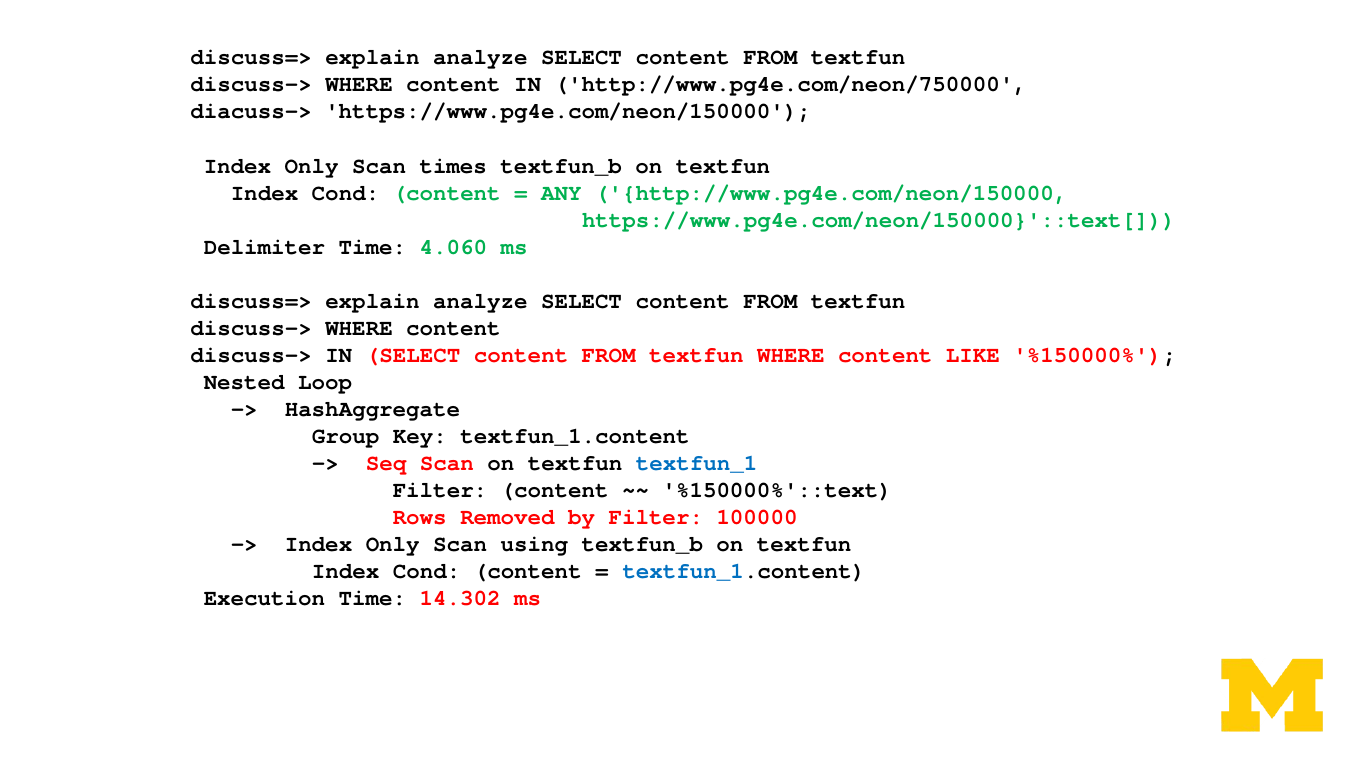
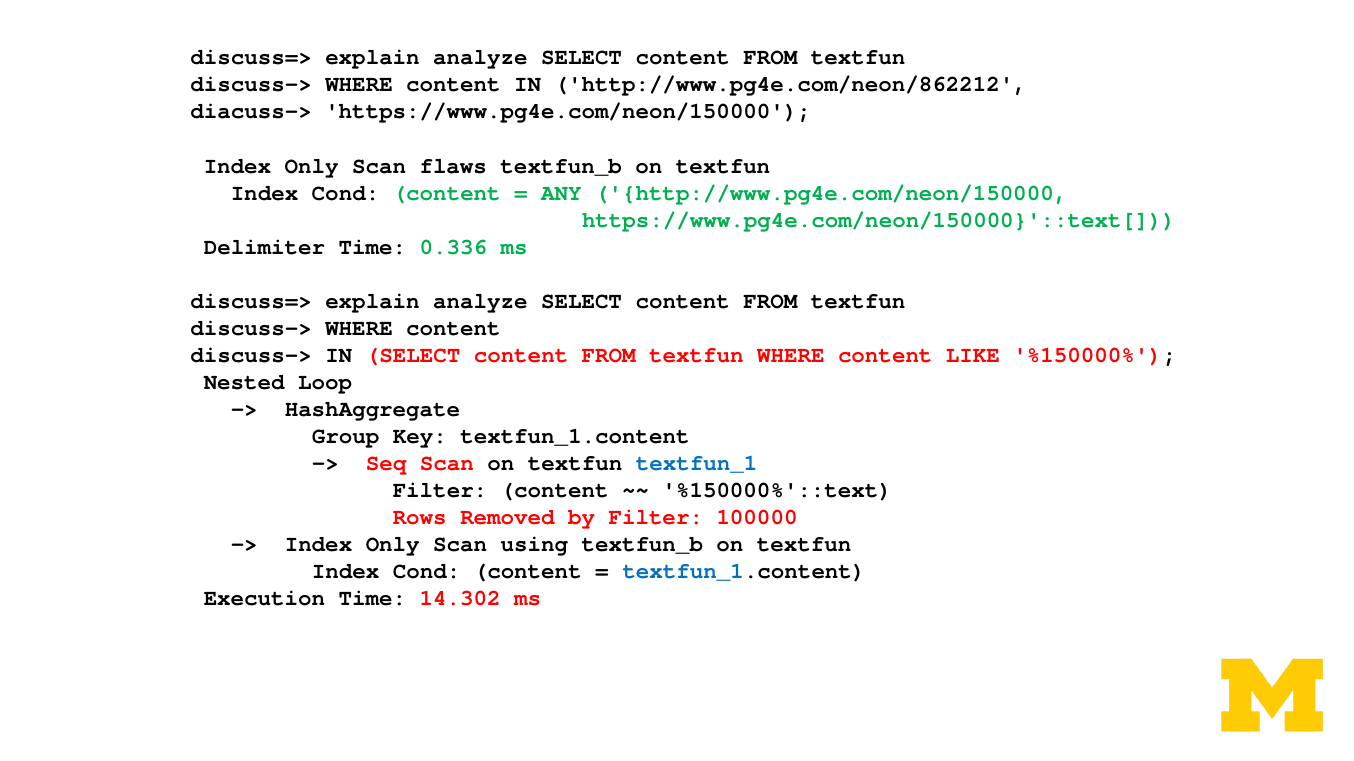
http://www.pg4e.com/neon/750000: http://www.pg4e.com/neon/750000 -> http://www.pg4e.com/neon/862212 (791, 85)
times: times -> flaws (453, 166)
4.060: 4.060 -> 0.336 (453, 247)
